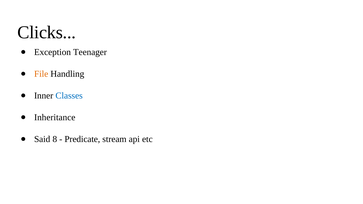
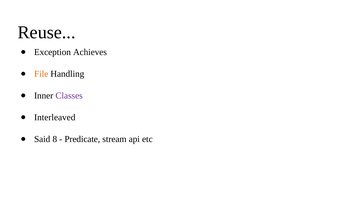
Clicks: Clicks -> Reuse (47, 32)
Teenager: Teenager -> Achieves (90, 52)
Classes colour: blue -> purple (69, 96)
Inheritance: Inheritance -> Interleaved (55, 118)
